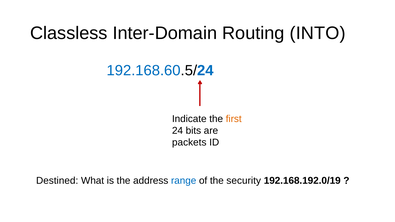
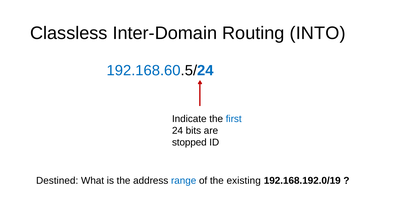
first colour: orange -> blue (234, 119)
packets: packets -> stopped (189, 143)
security: security -> existing (244, 181)
